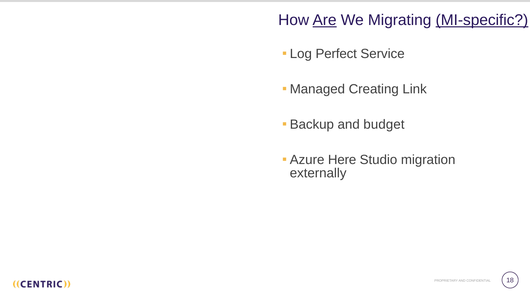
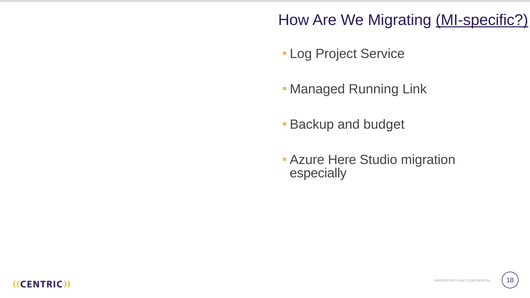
Are underline: present -> none (325, 20)
Perfect: Perfect -> Project (336, 54)
Creating: Creating -> Running (374, 89)
externally: externally -> especially (318, 173)
